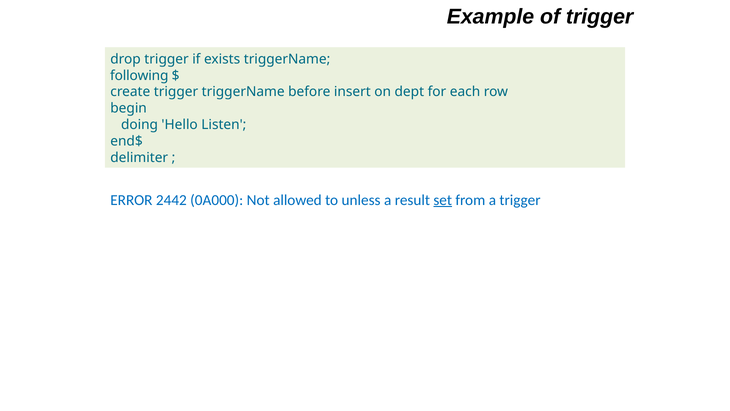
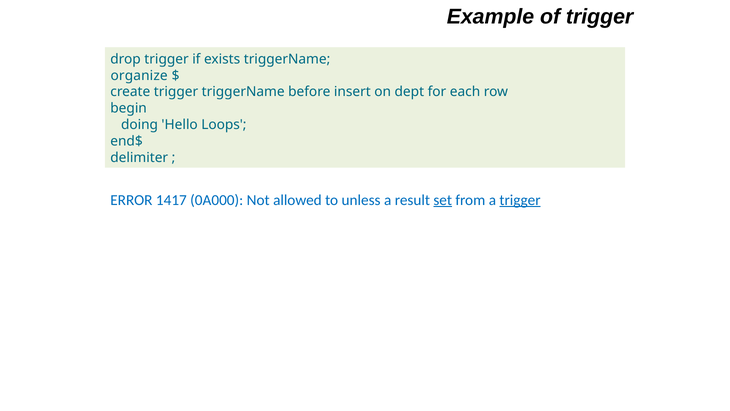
following: following -> organize (139, 75)
Listen: Listen -> Loops (224, 125)
2442: 2442 -> 1417 (171, 200)
trigger underline: none -> present (520, 200)
